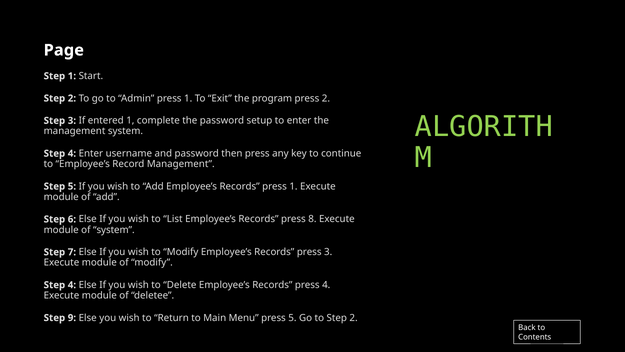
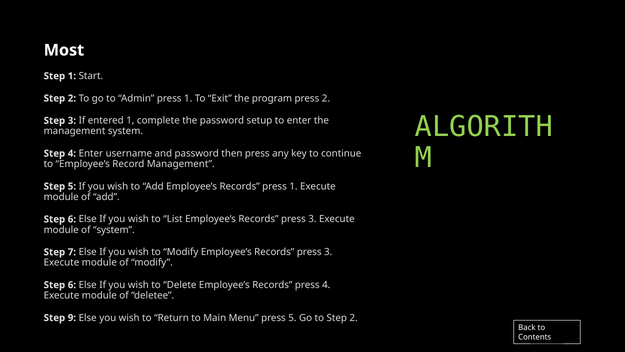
Page: Page -> Most (64, 50)
8: 8 -> 3 (312, 219)
4: 4 -> 6 (72, 285)
